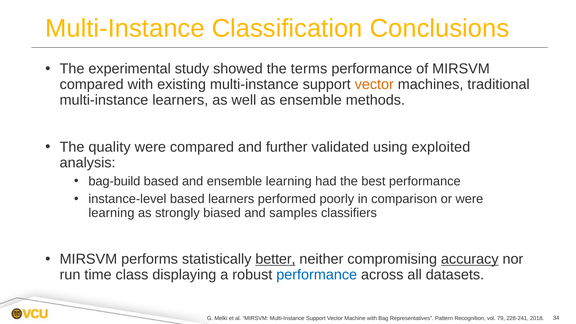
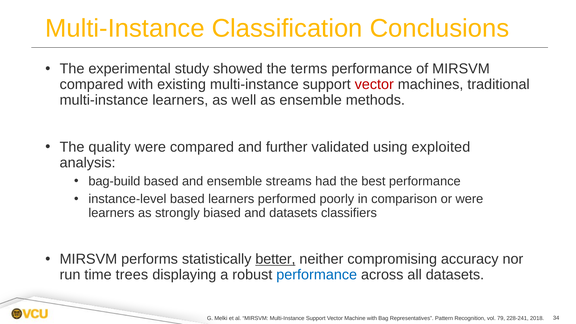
vector colour: orange -> red (374, 84)
ensemble learning: learning -> streams (289, 181)
learning: learning -> learners (112, 213)
and samples: samples -> datasets (293, 213)
accuracy underline: present -> none (470, 259)
class: class -> trees (132, 275)
